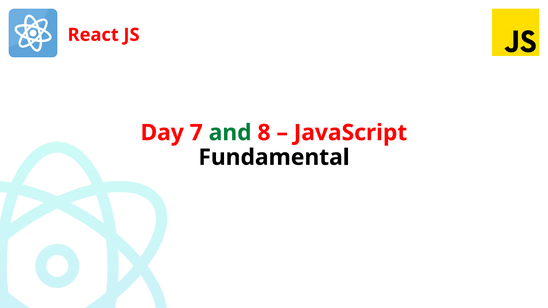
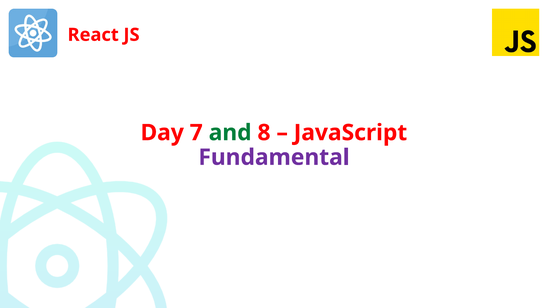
Fundamental colour: black -> purple (274, 157)
